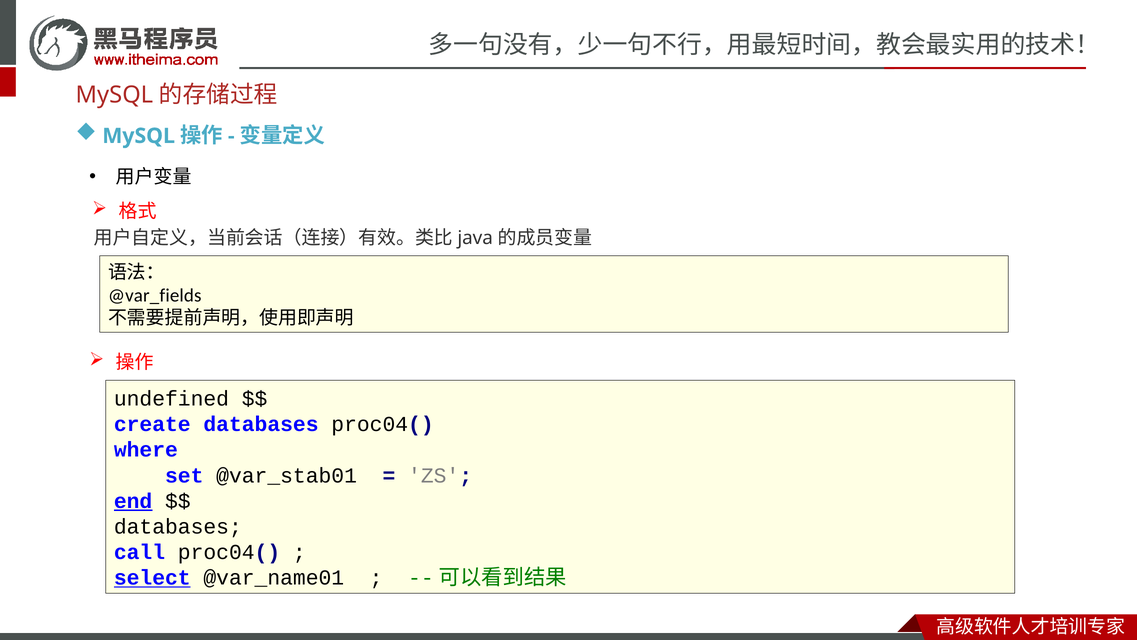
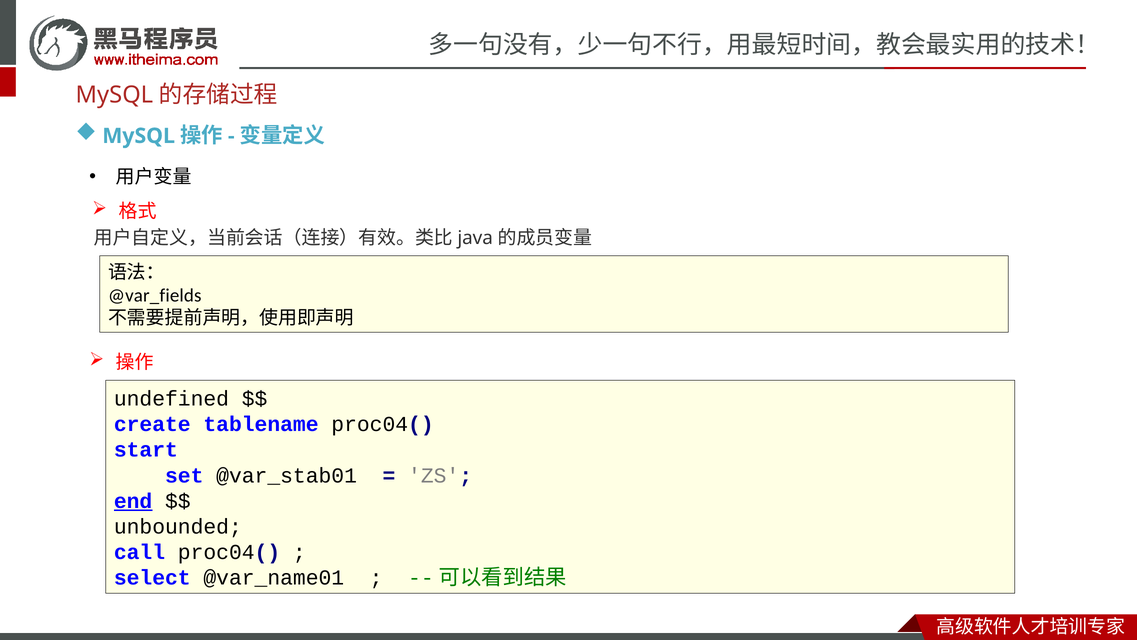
create databases: databases -> tablename (261, 424)
where: where -> start (146, 450)
databases: databases -> unbounded (178, 526)
select underline: present -> none (152, 577)
